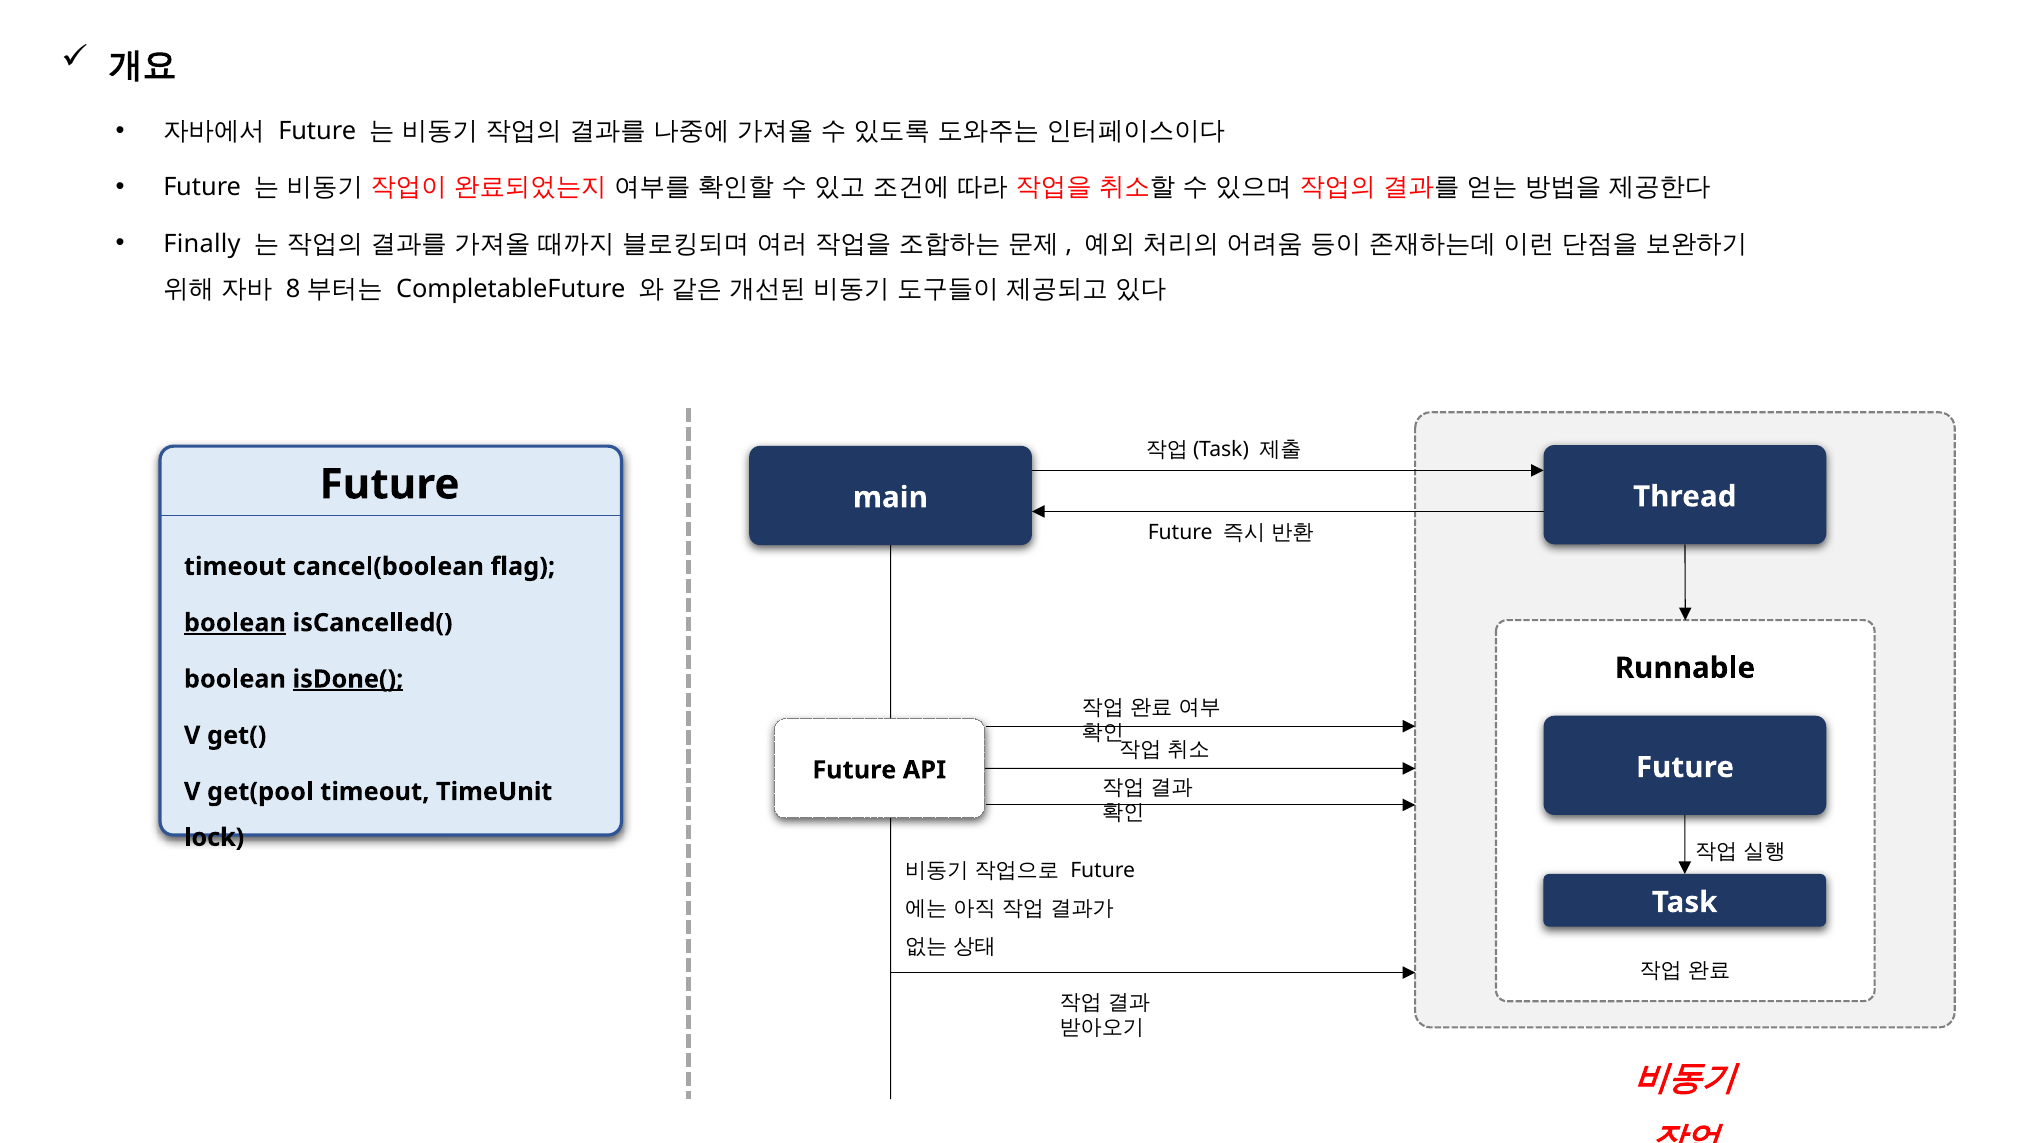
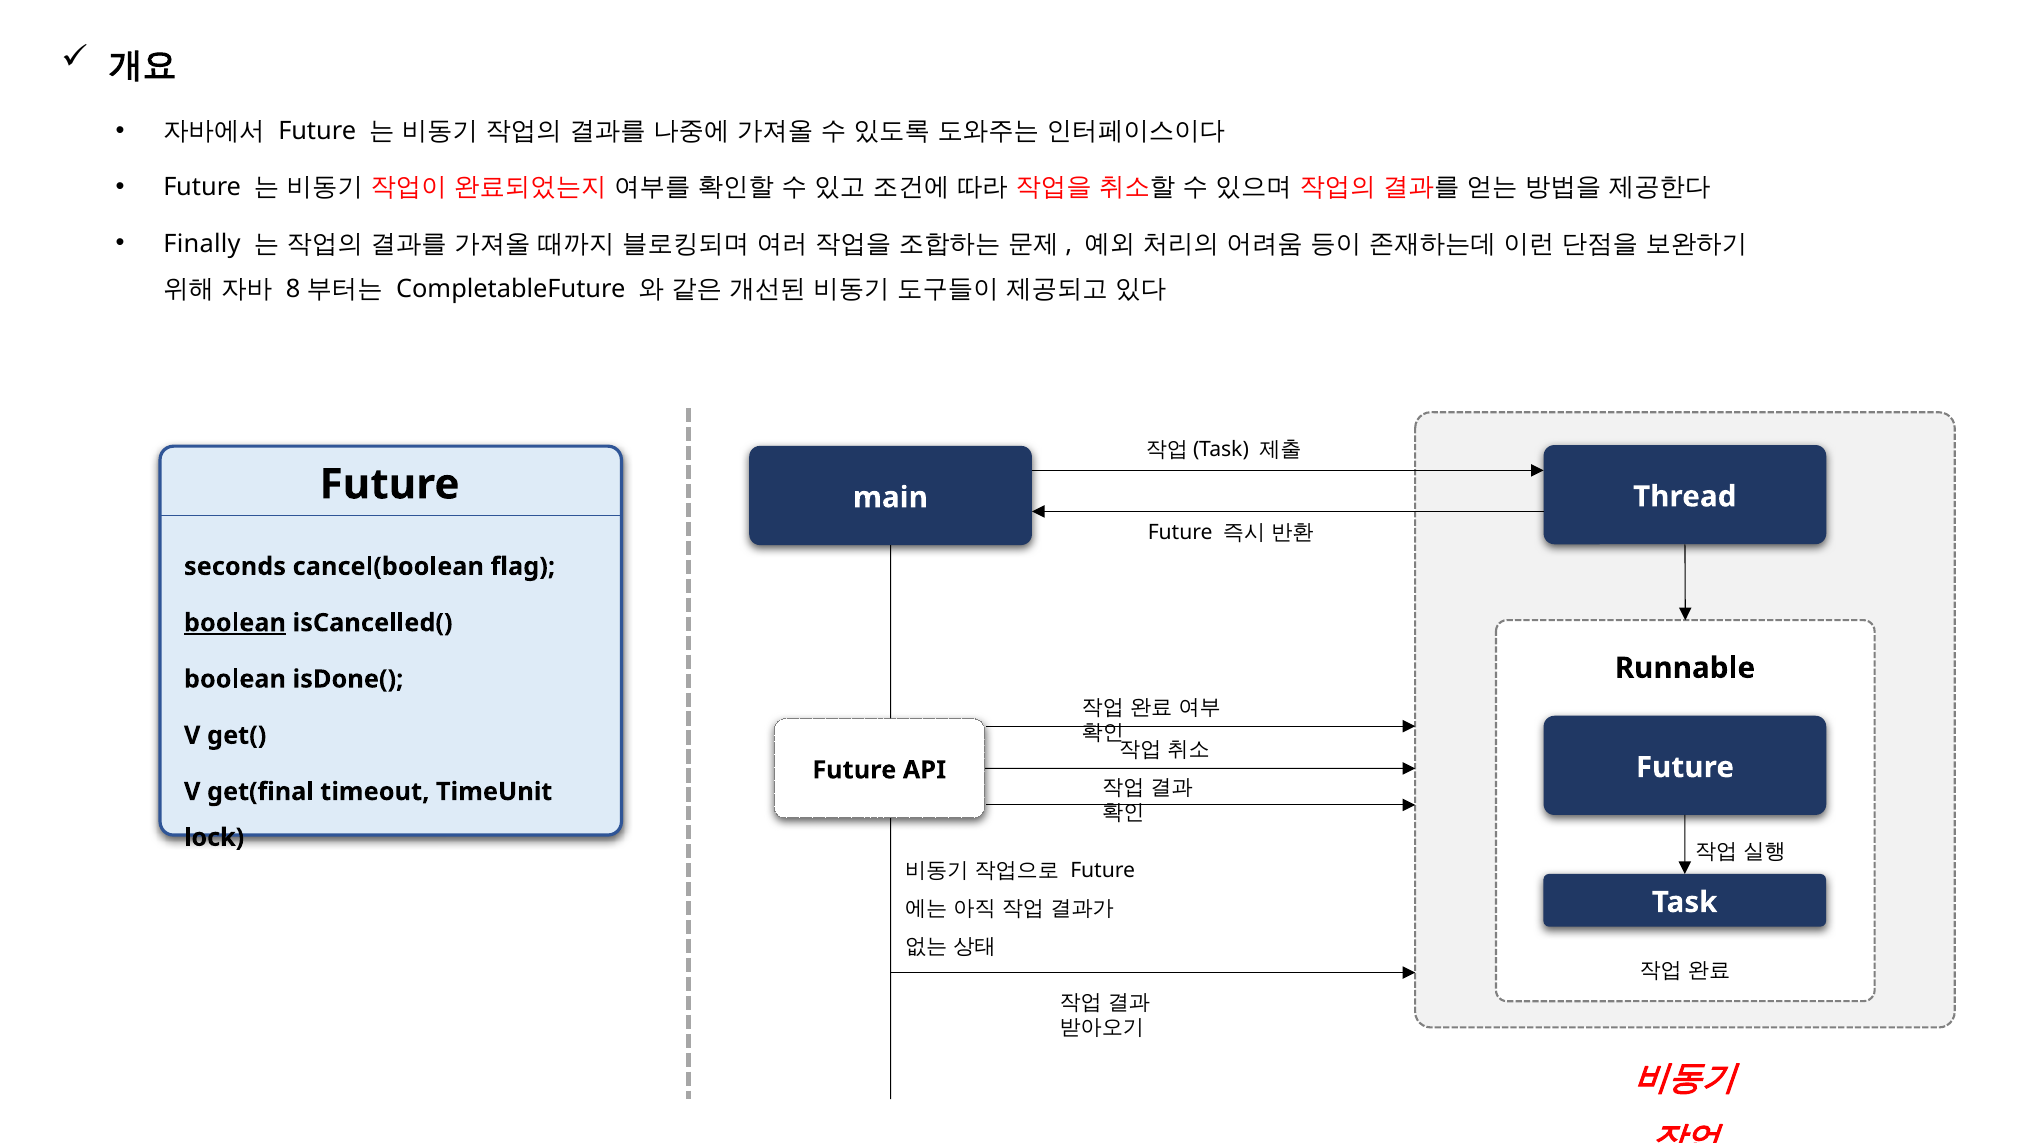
timeout: timeout -> seconds (235, 567)
isDone( underline: present -> none (348, 679)
get(pool: get(pool -> get(final (260, 792)
